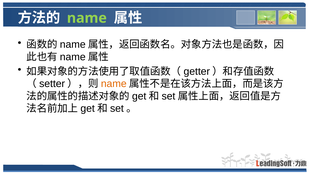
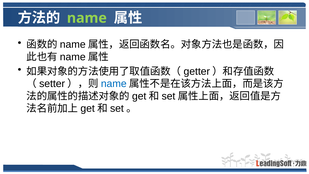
name colour: orange -> blue (114, 84)
